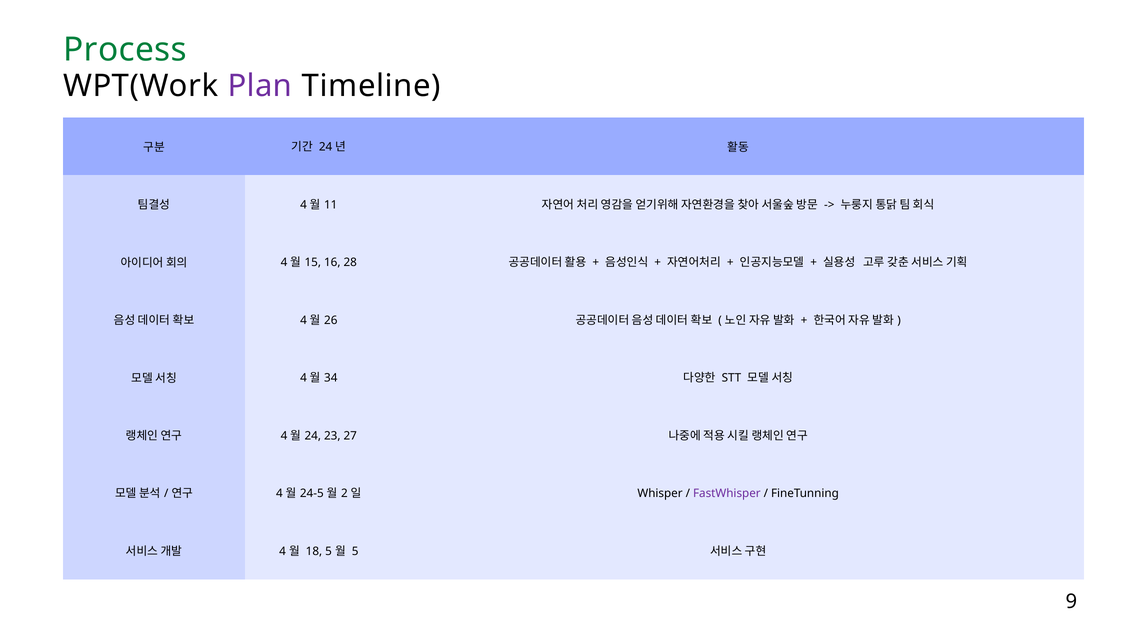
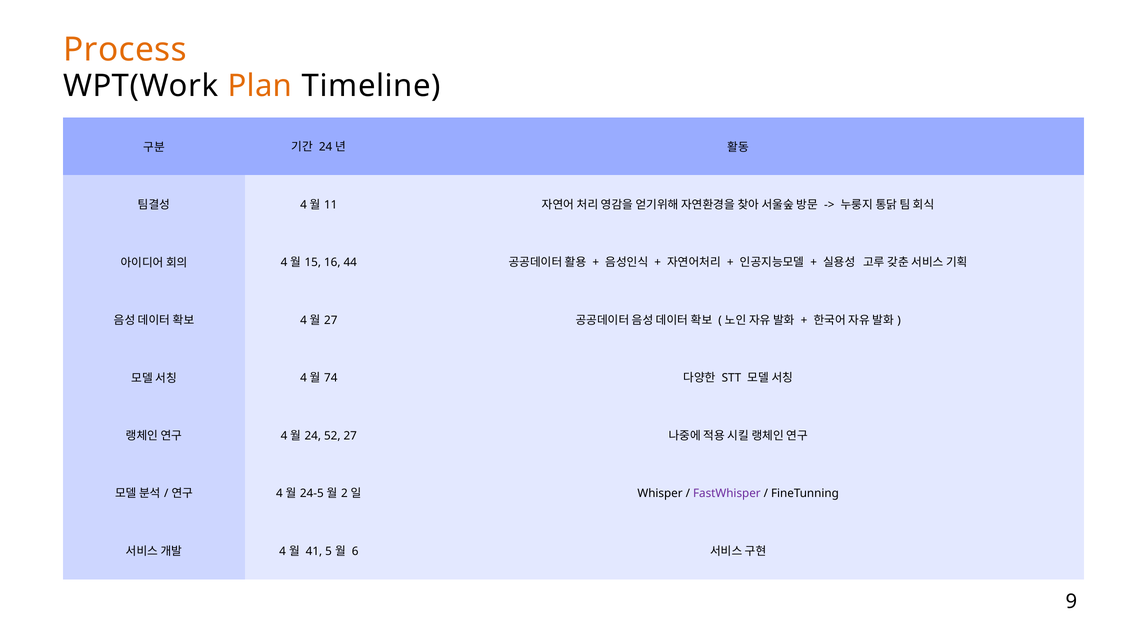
Process colour: green -> orange (125, 50)
Plan colour: purple -> orange (260, 86)
28: 28 -> 44 (350, 263)
26: 26 -> 27 (331, 321)
34: 34 -> 74 (331, 378)
23: 23 -> 52 (332, 436)
18: 18 -> 41 (314, 552)
5: 5 -> 6 (355, 552)
